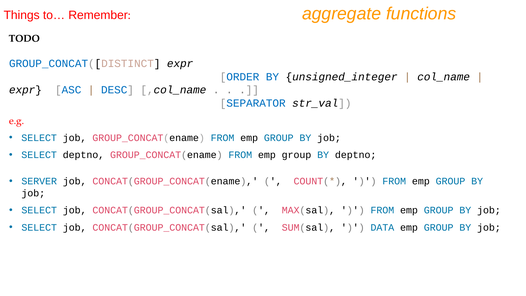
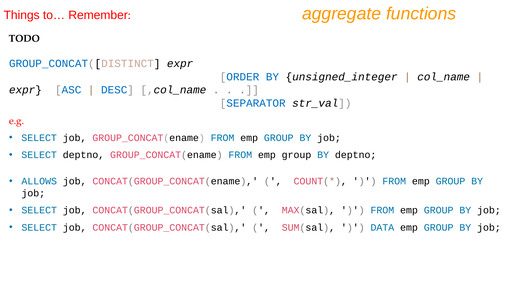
SERVER: SERVER -> ALLOWS (39, 181)
